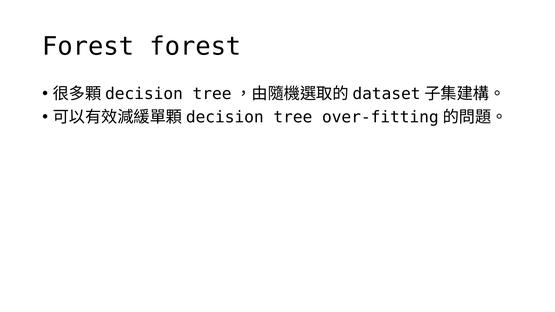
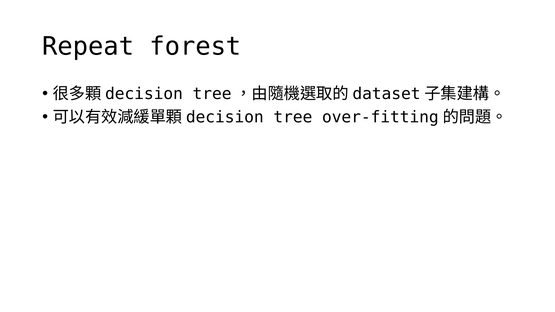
Forest: Forest -> Repeat (88, 47)
